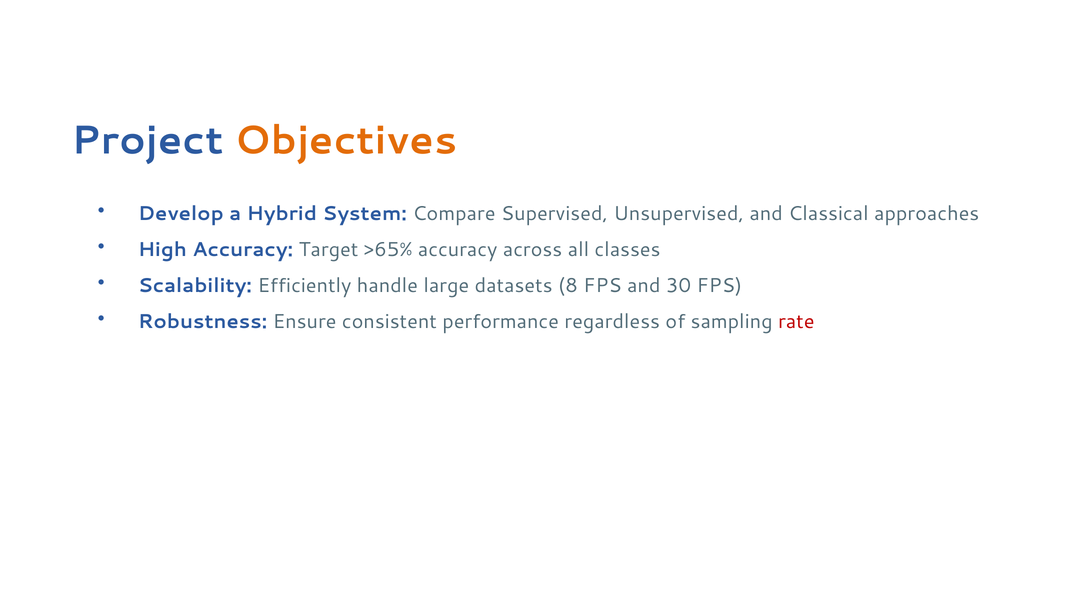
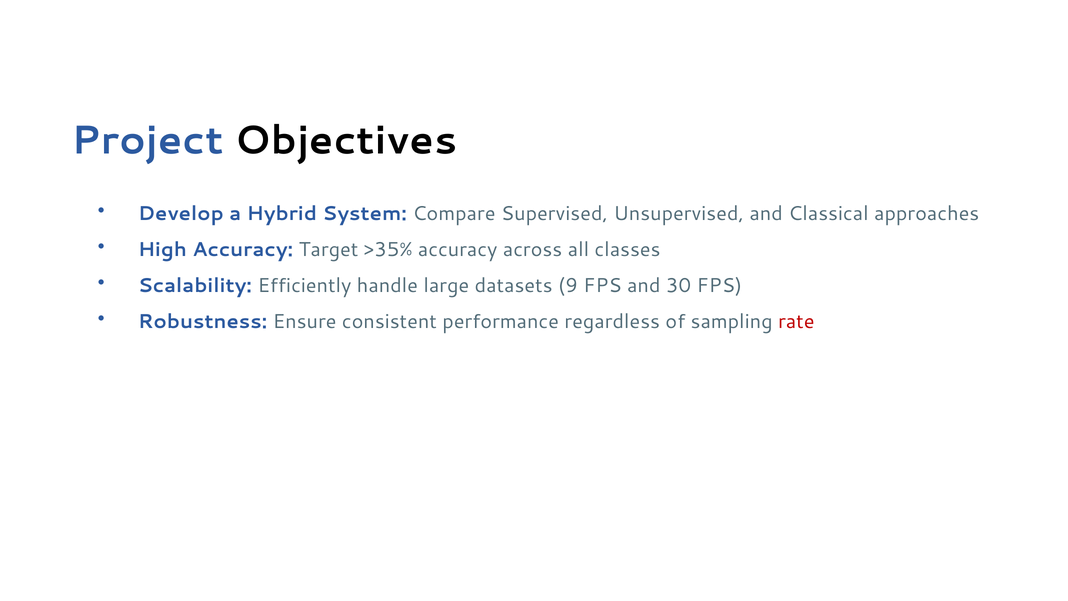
Objectives colour: orange -> black (346, 140)
>65%: >65% -> >35% (388, 250)
8: 8 -> 9 (568, 286)
